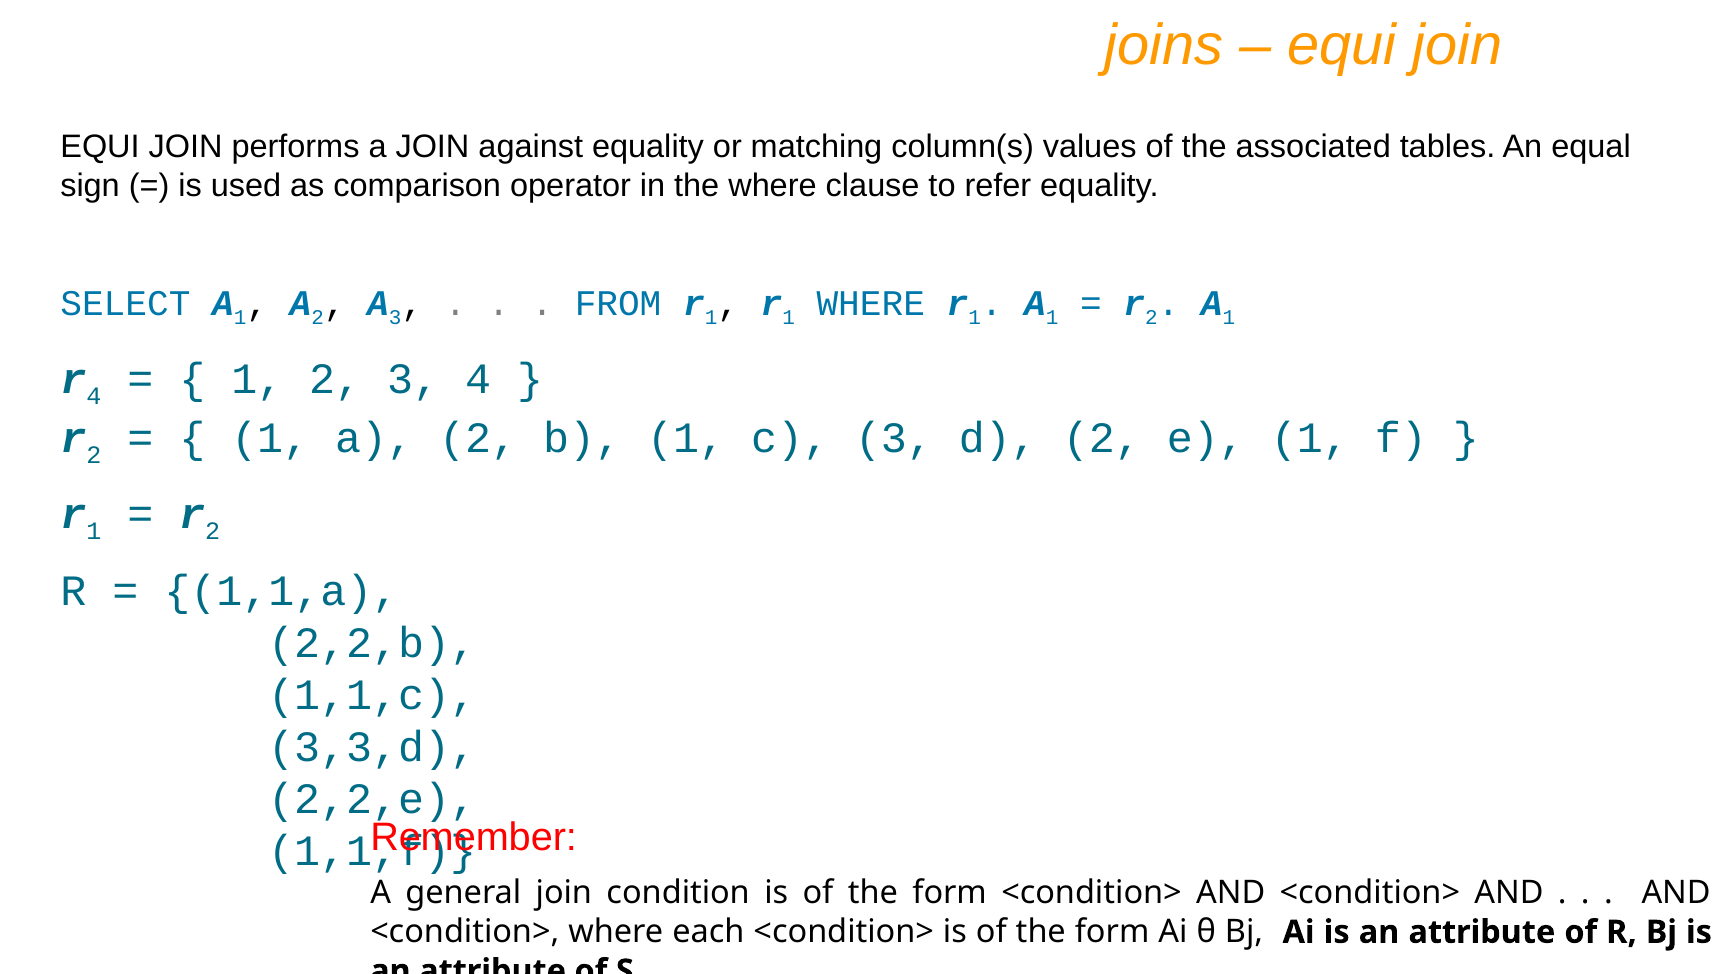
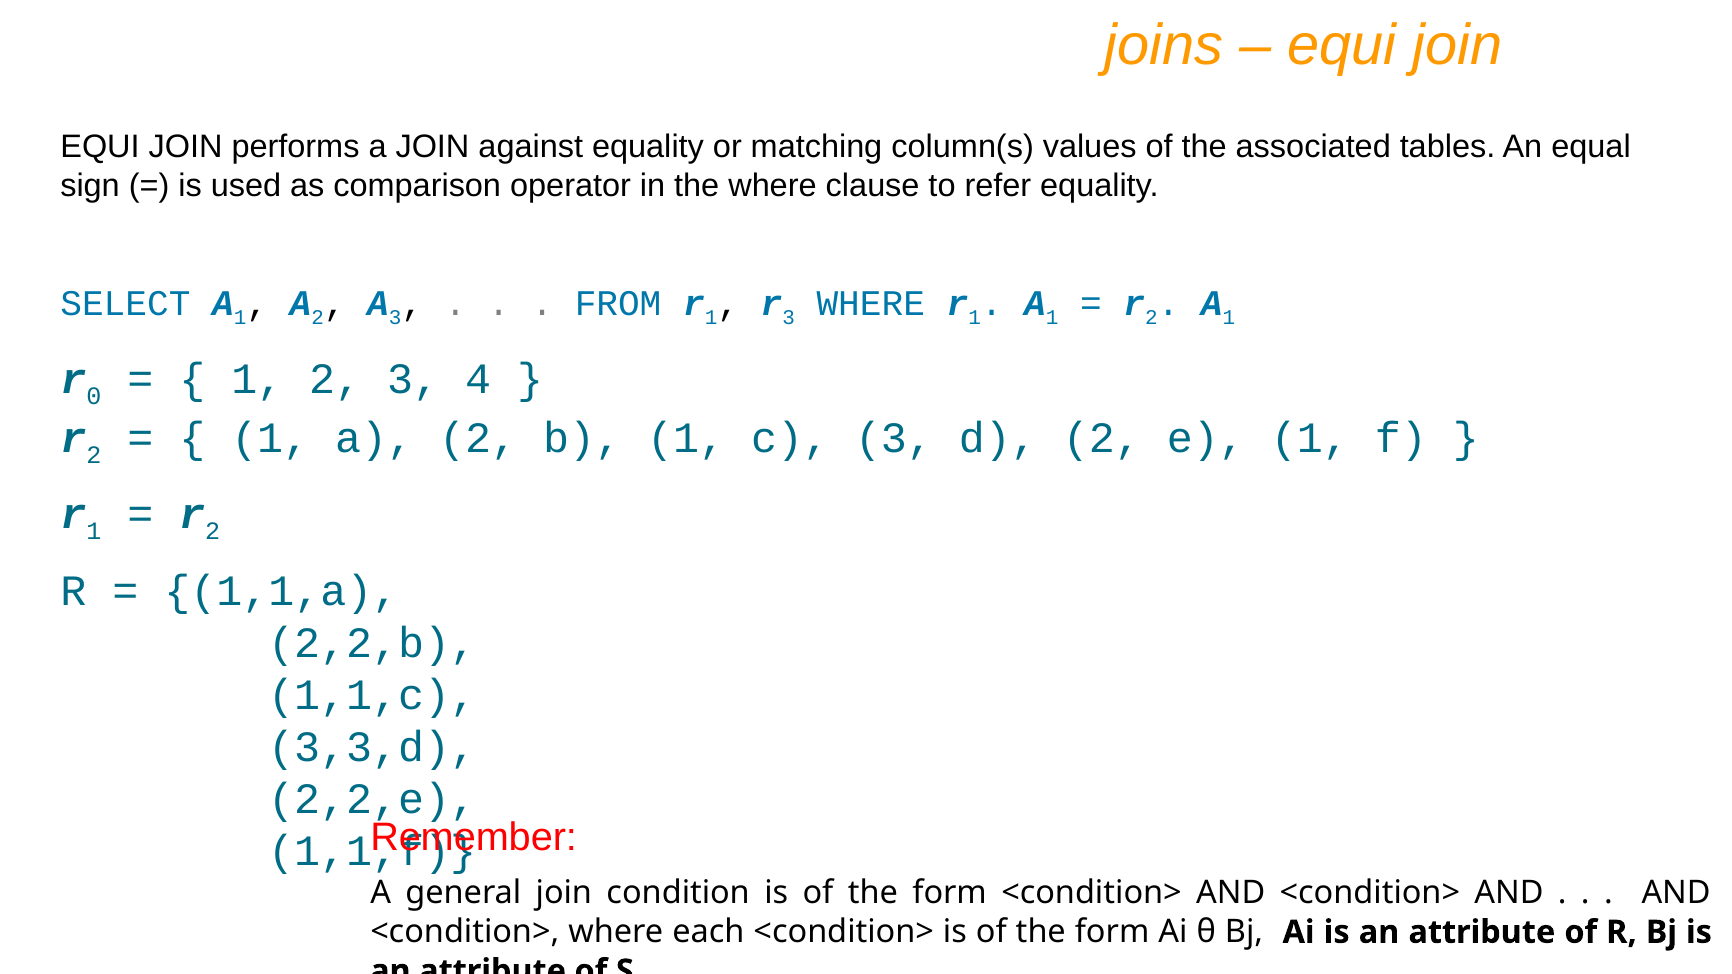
1: 1 -> 3 (789, 318)
r 4: 4 -> 0 (94, 396)
